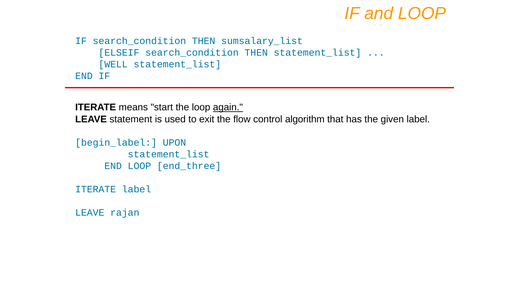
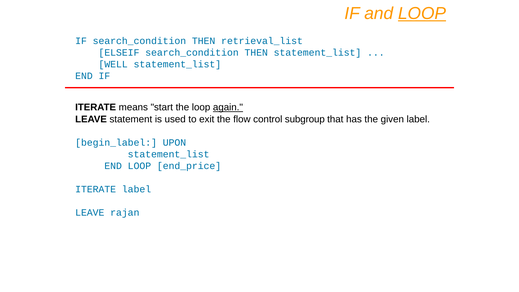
LOOP underline: none -> present (422, 14)
sumsalary_list: sumsalary_list -> retrieval_list (262, 41)
algorithm: algorithm -> subgroup (305, 119)
end_three: end_three -> end_price (189, 166)
